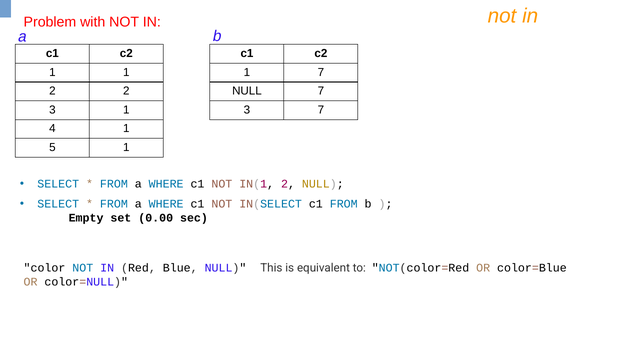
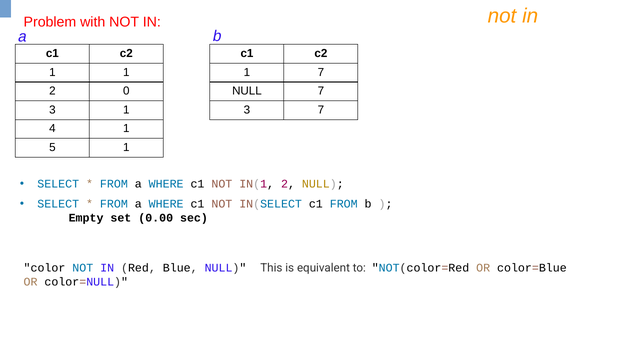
2 2: 2 -> 0 (126, 91)
